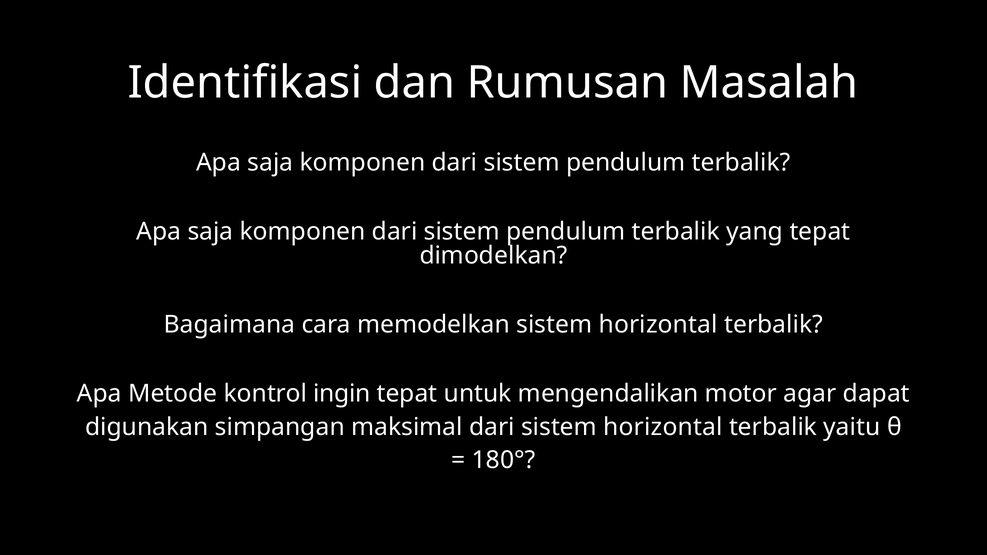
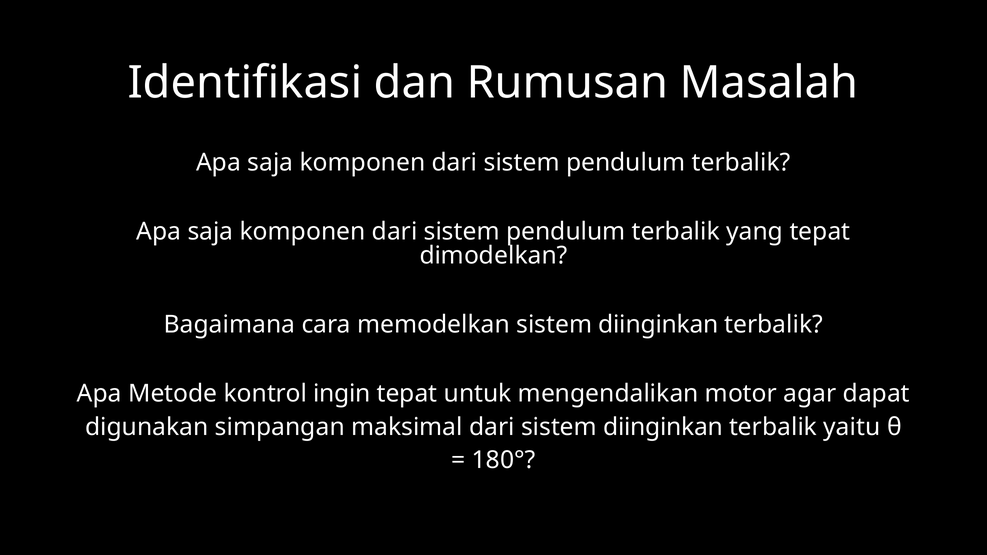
memodelkan sistem horizontal: horizontal -> diinginkan (658, 325)
dari sistem horizontal: horizontal -> diinginkan (663, 427)
